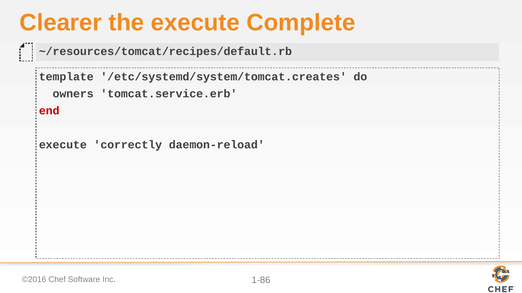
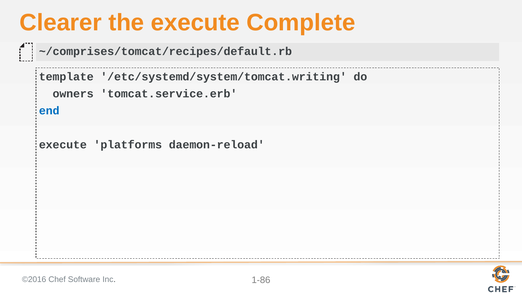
~/resources/tomcat/recipes/default.rb: ~/resources/tomcat/recipes/default.rb -> ~/comprises/tomcat/recipes/default.rb (165, 51)
/etc/systemd/system/tomcat.creates: /etc/systemd/system/tomcat.creates -> /etc/systemd/system/tomcat.writing (224, 77)
end colour: red -> blue (49, 111)
correctly: correctly -> platforms (128, 145)
